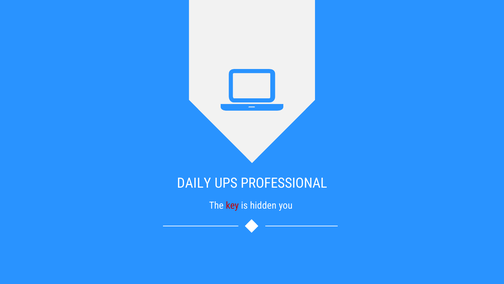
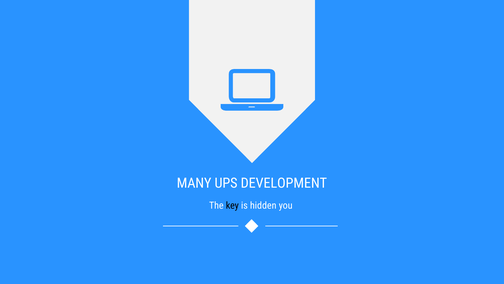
DAILY: DAILY -> MANY (194, 183)
PROFESSIONAL: PROFESSIONAL -> DEVELOPMENT (284, 183)
key colour: red -> black (232, 205)
